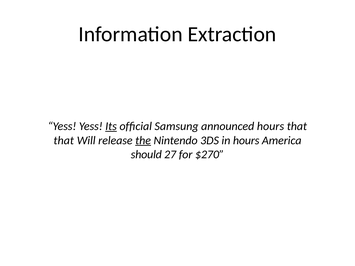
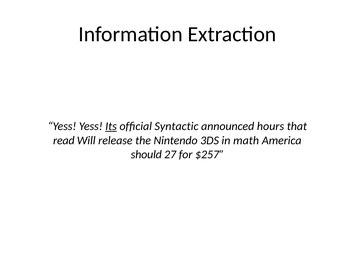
Samsung: Samsung -> Syntactic (177, 126)
that: that -> read (64, 141)
the underline: present -> none (143, 141)
in hours: hours -> math (246, 141)
$270: $270 -> $257 (210, 155)
